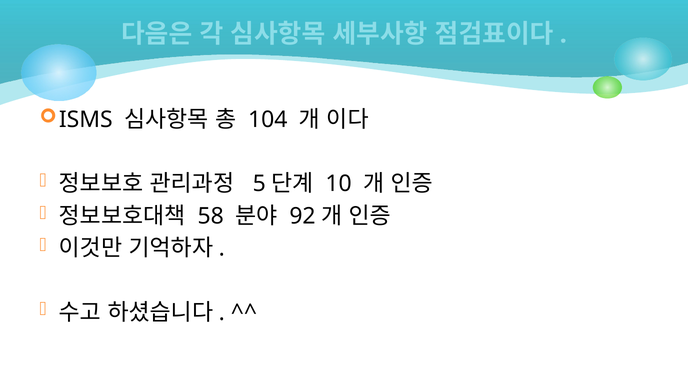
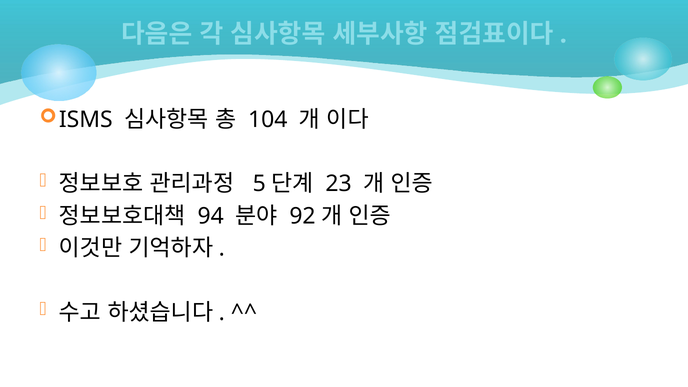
10: 10 -> 23 (339, 184)
58: 58 -> 94 (211, 216)
